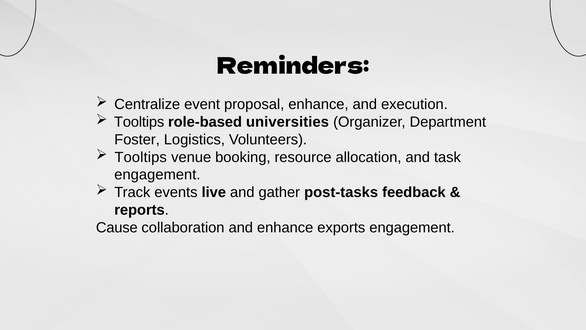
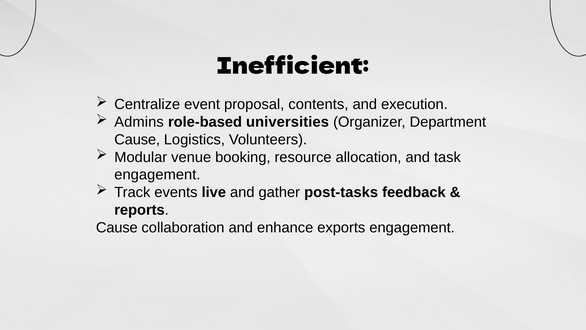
Reminders: Reminders -> Inefficient (293, 66)
proposal enhance: enhance -> contents (318, 104)
Tooltips: Tooltips -> Admins (139, 122)
Foster: Foster -> Cause (137, 139)
Tooltips: Tooltips -> Modular (141, 157)
